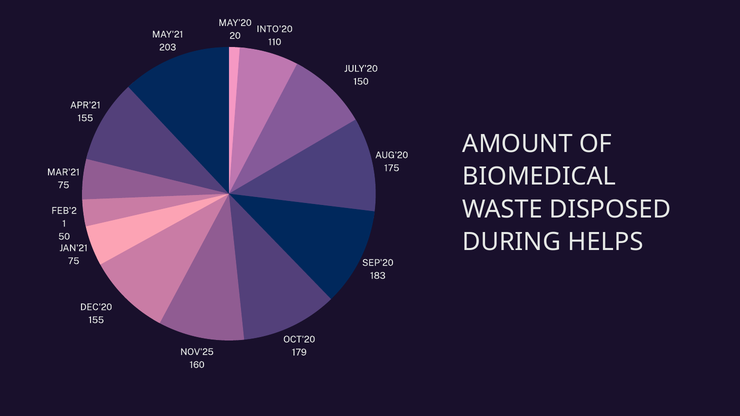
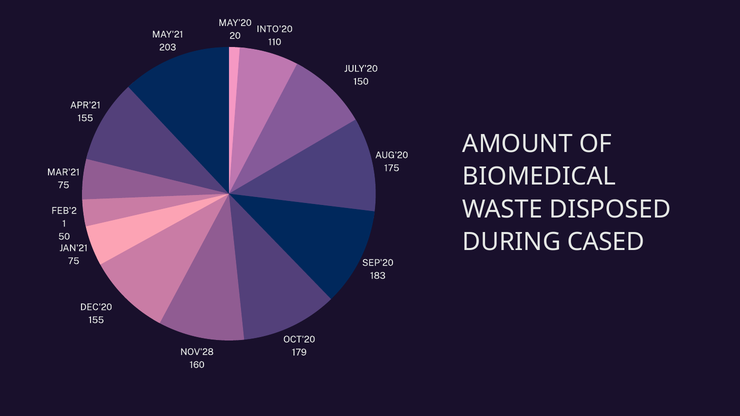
HELPS: HELPS -> CASED (606, 242)
NOV'25: NOV'25 -> NOV'28 (197, 352)
